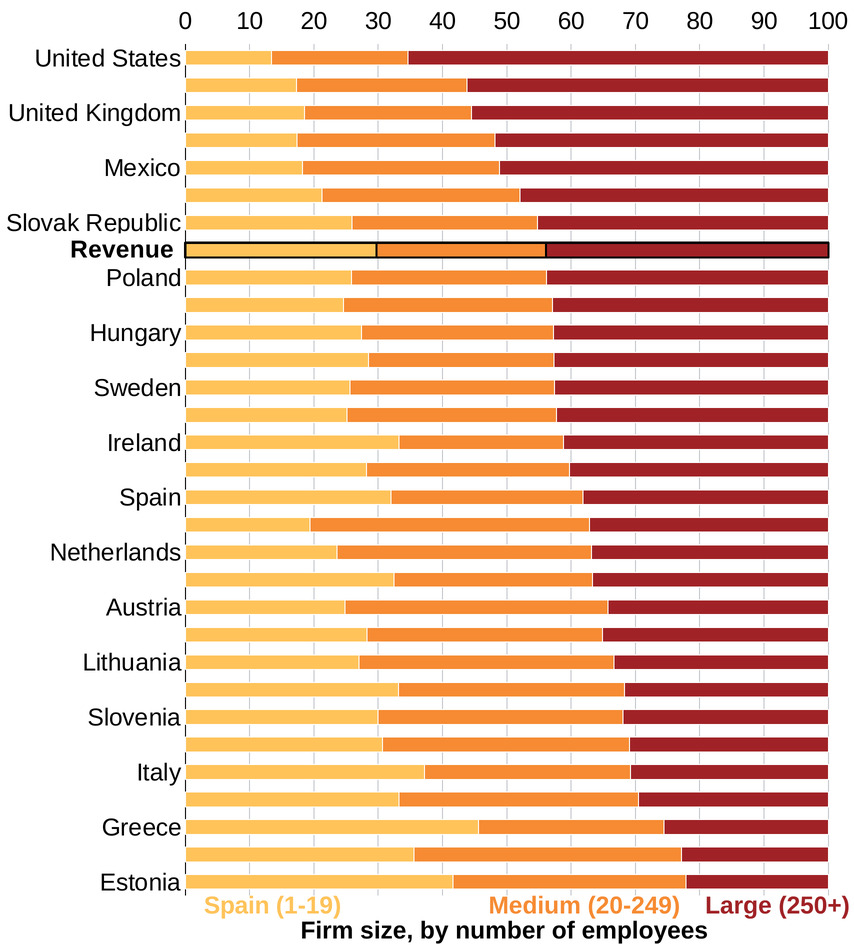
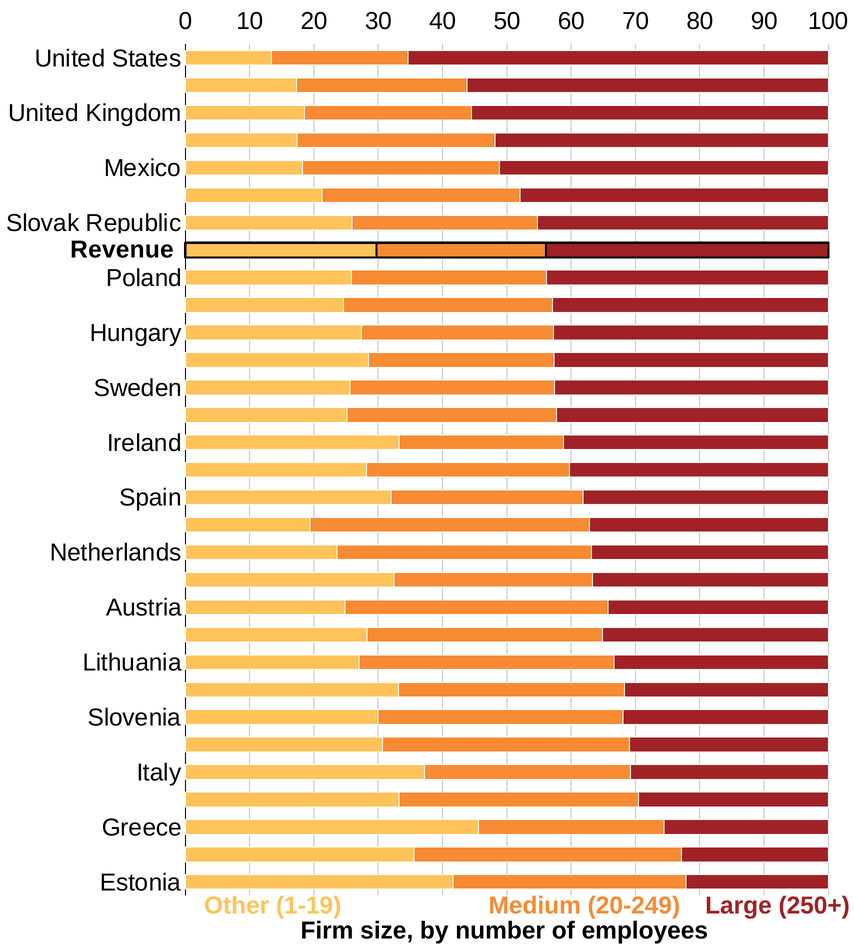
Spain: Spain -> Other (237, 905)
